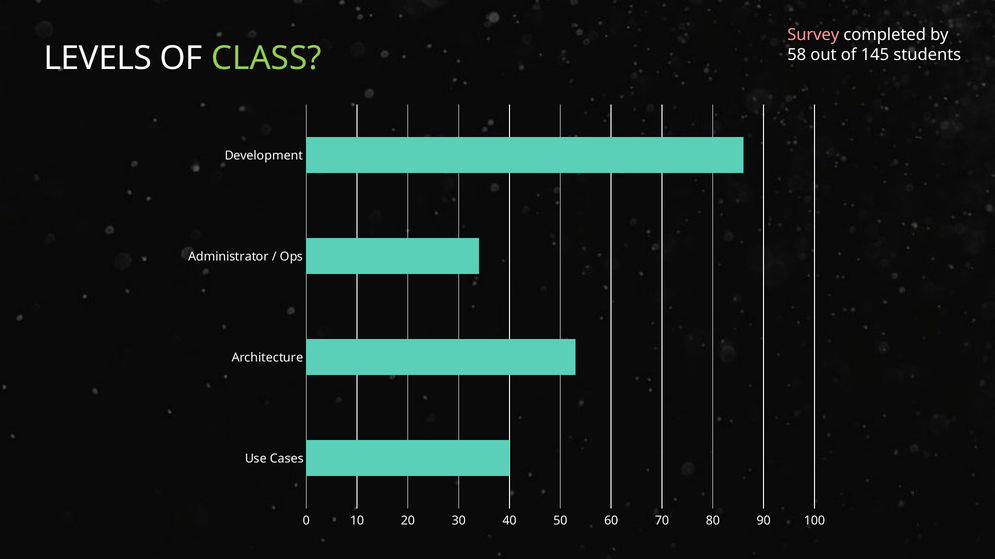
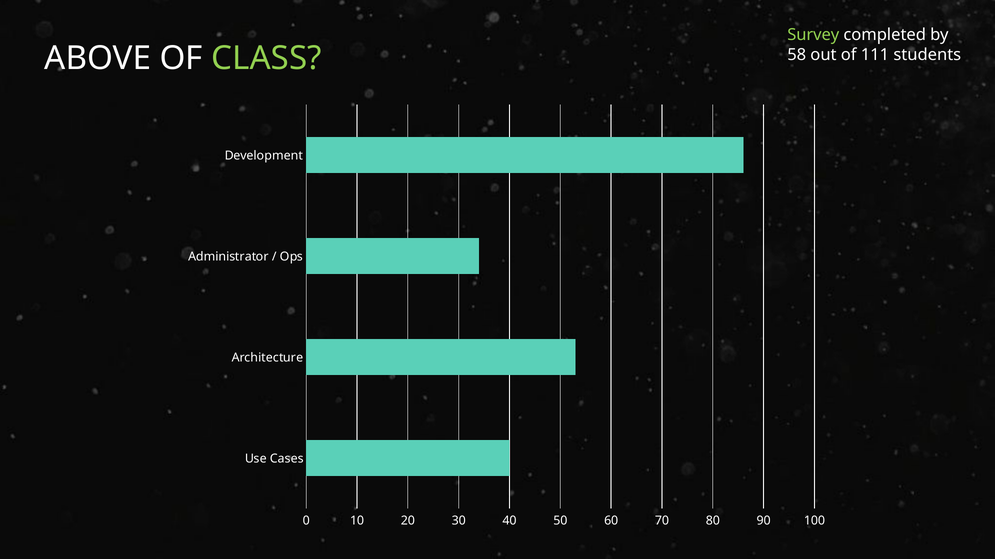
Survey colour: pink -> light green (813, 35)
LEVELS: LEVELS -> ABOVE (98, 59)
145: 145 -> 111 (875, 55)
